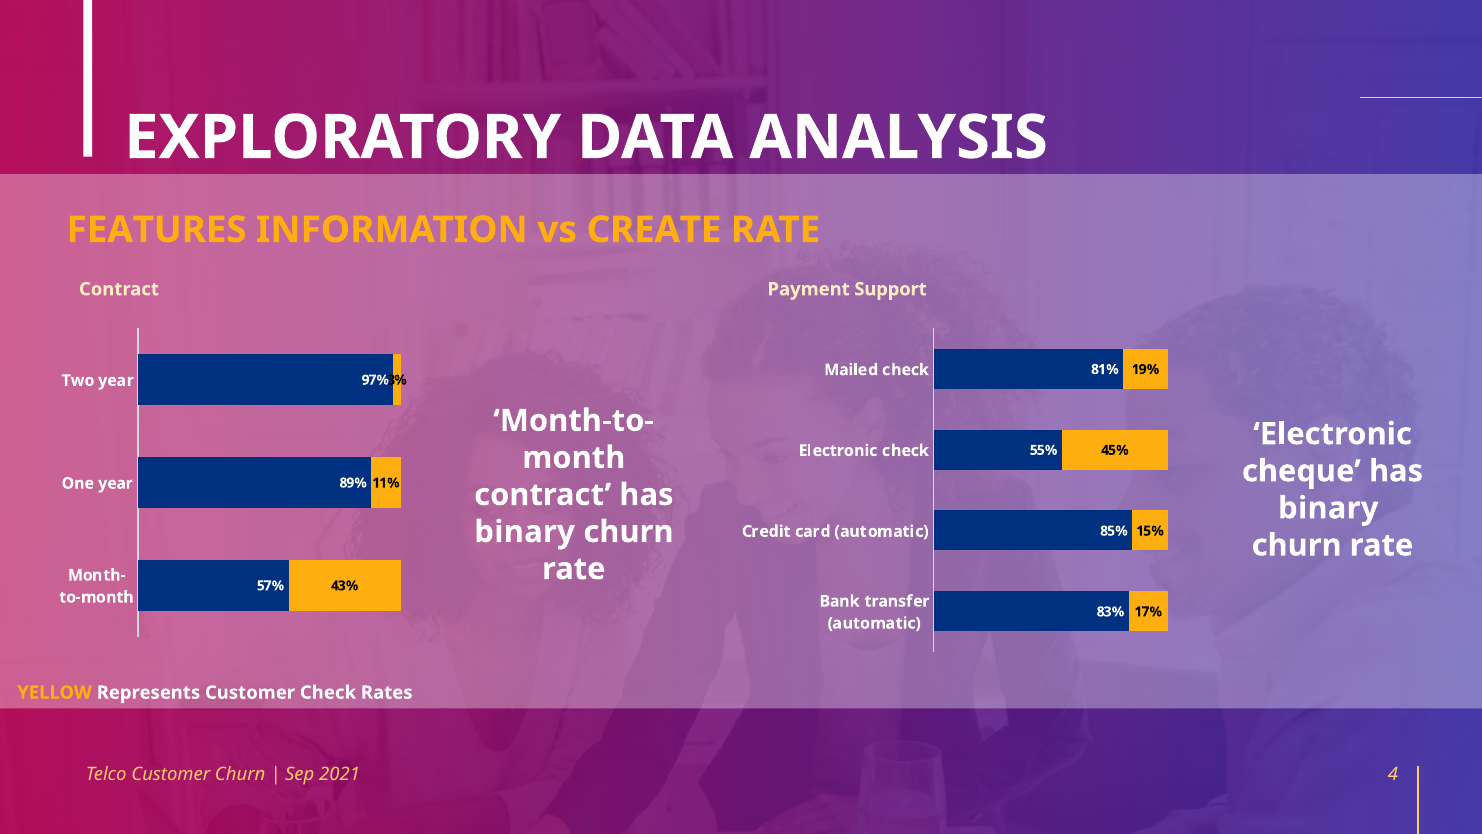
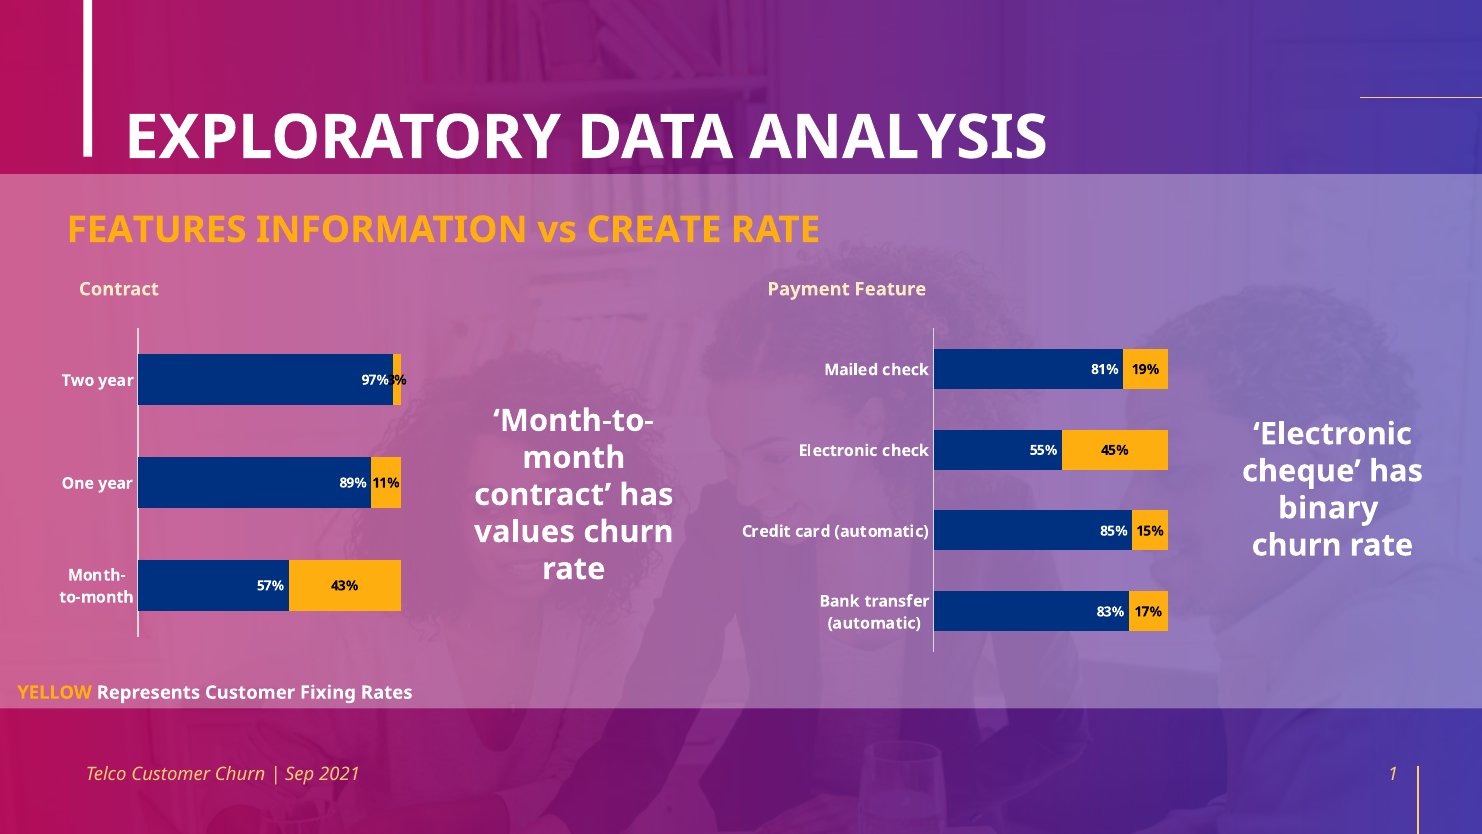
Support: Support -> Feature (890, 289)
binary: binary -> values (525, 532)
Customer Check: Check -> Fixing (328, 692)
4: 4 -> 1 (1393, 774)
